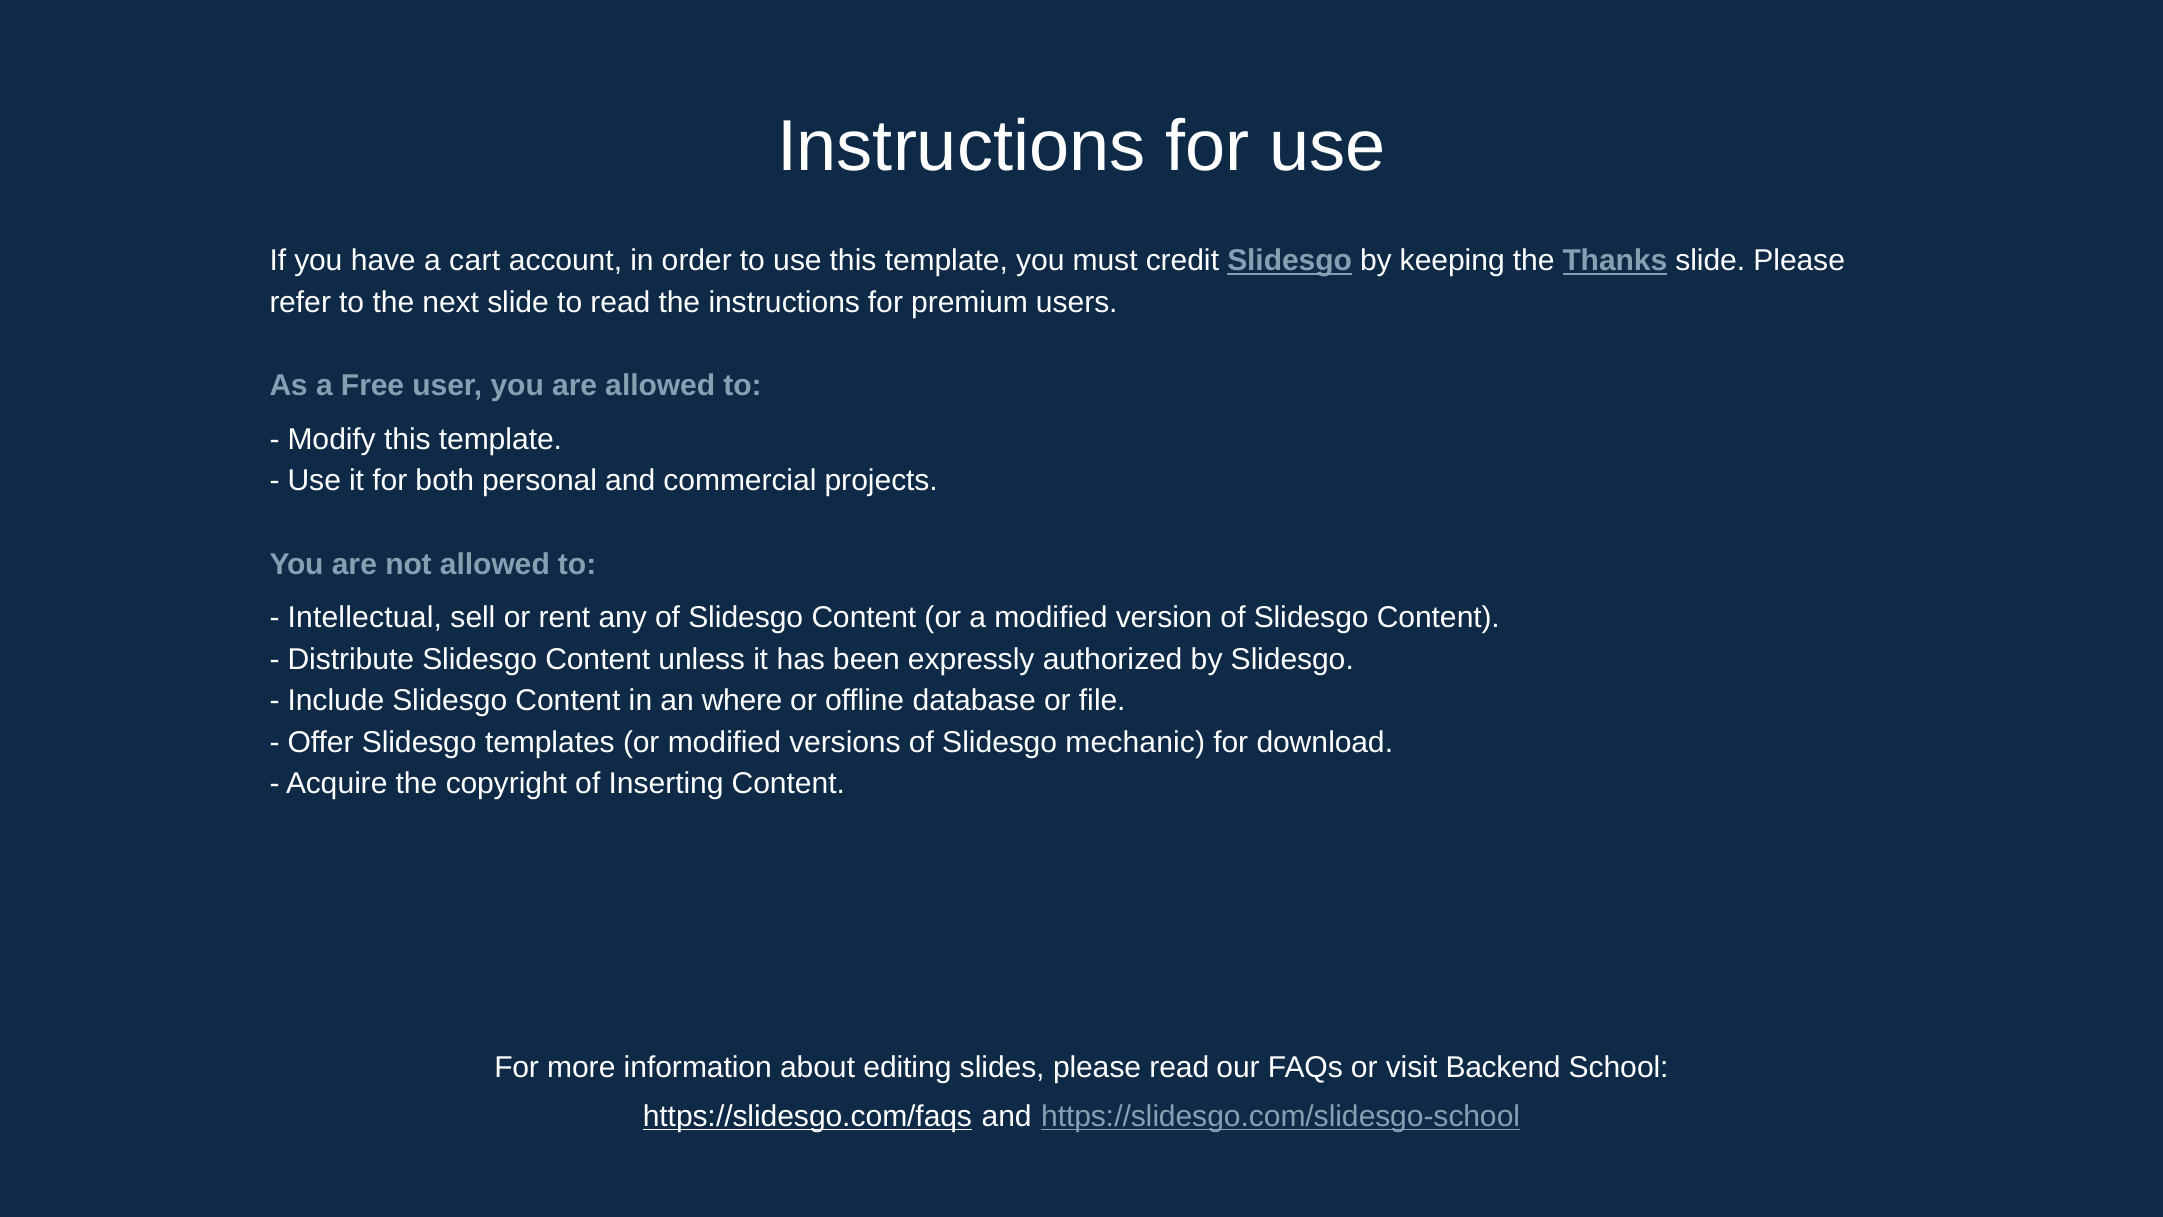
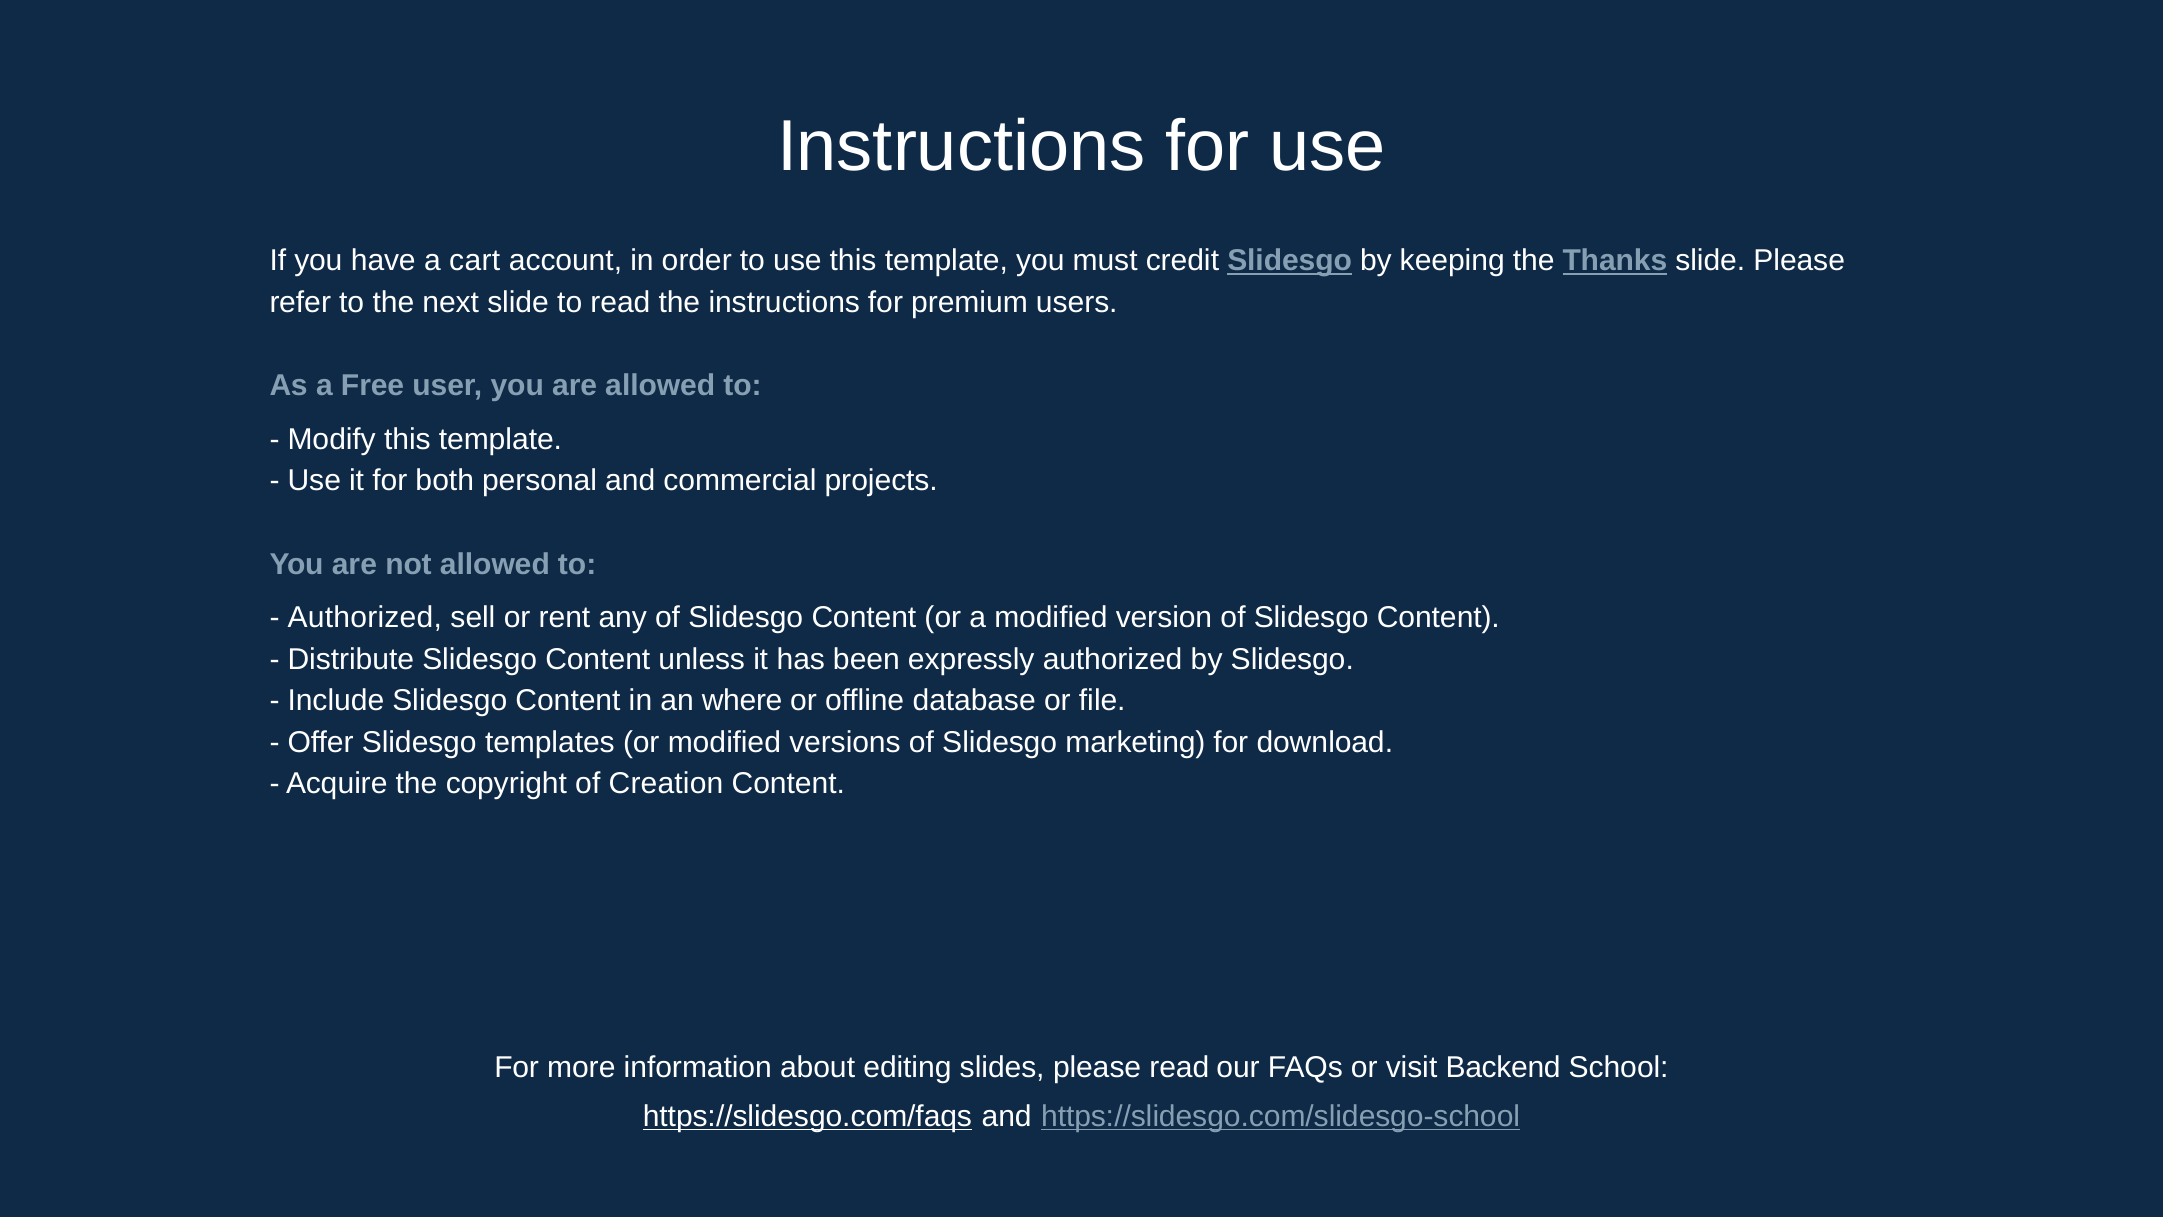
Intellectual: Intellectual -> Authorized (365, 618)
mechanic: mechanic -> marketing (1135, 742)
Inserting: Inserting -> Creation (666, 784)
